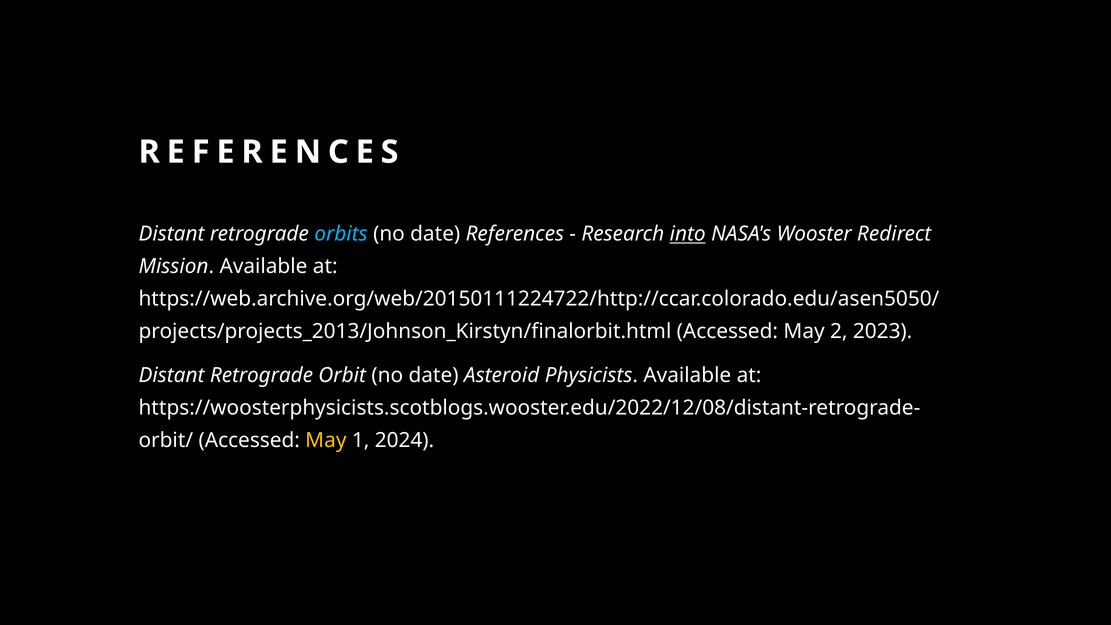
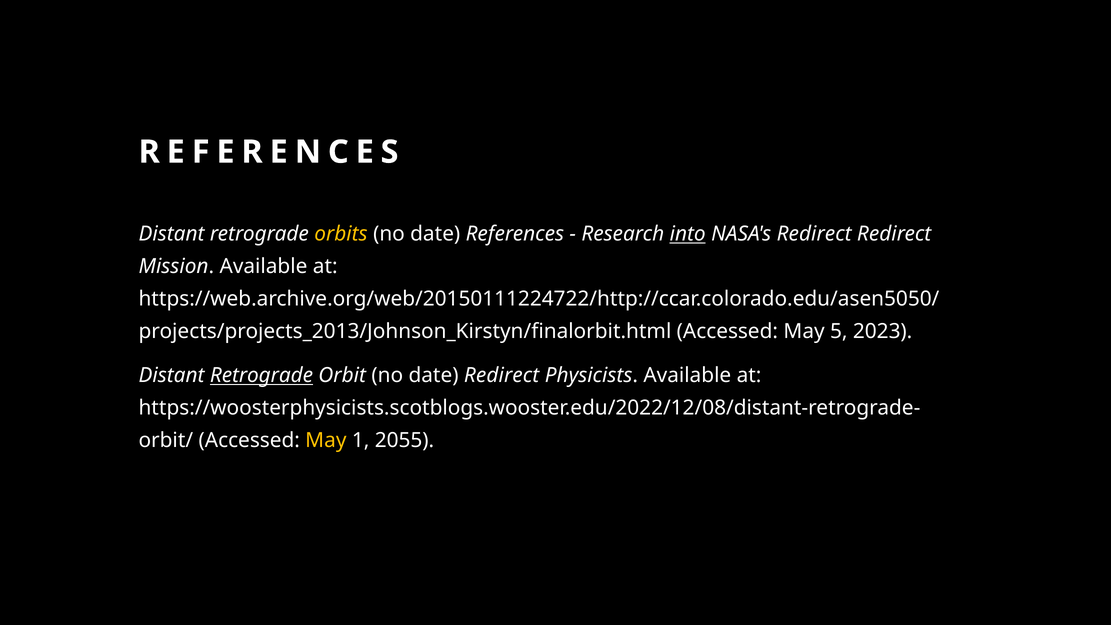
orbits colour: light blue -> yellow (341, 234)
NASA's Wooster: Wooster -> Redirect (814, 234)
2: 2 -> 5 (839, 331)
Retrograde underline: none -> present (261, 375)
date Asteroid: Asteroid -> Redirect (502, 375)
2024: 2024 -> 2055 (404, 440)
